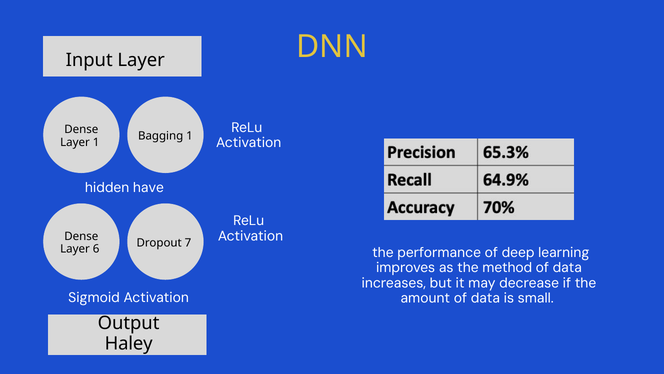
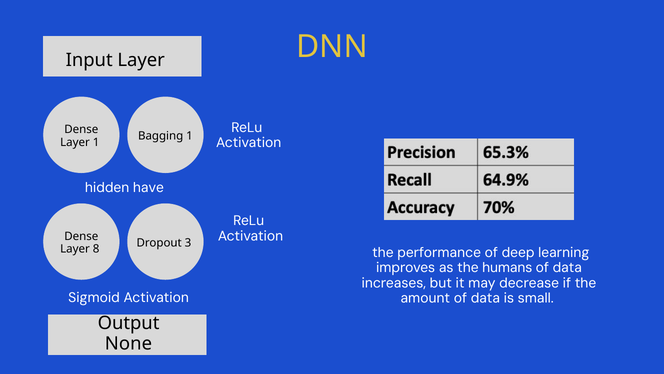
7: 7 -> 3 (188, 242)
6: 6 -> 8 (96, 249)
method: method -> humans (507, 267)
Haley: Haley -> None (128, 343)
